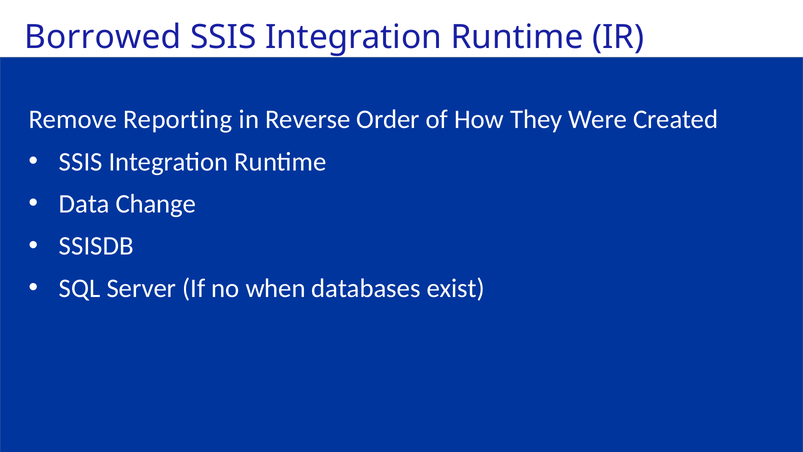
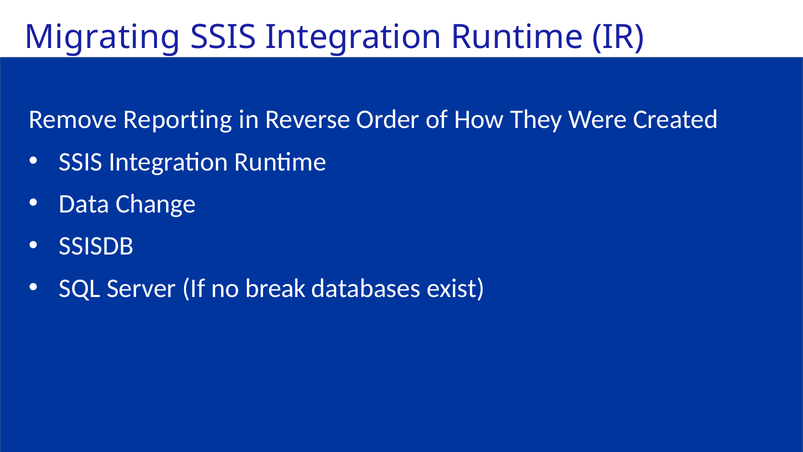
Borrowed: Borrowed -> Migrating (103, 37)
when: when -> break (276, 288)
